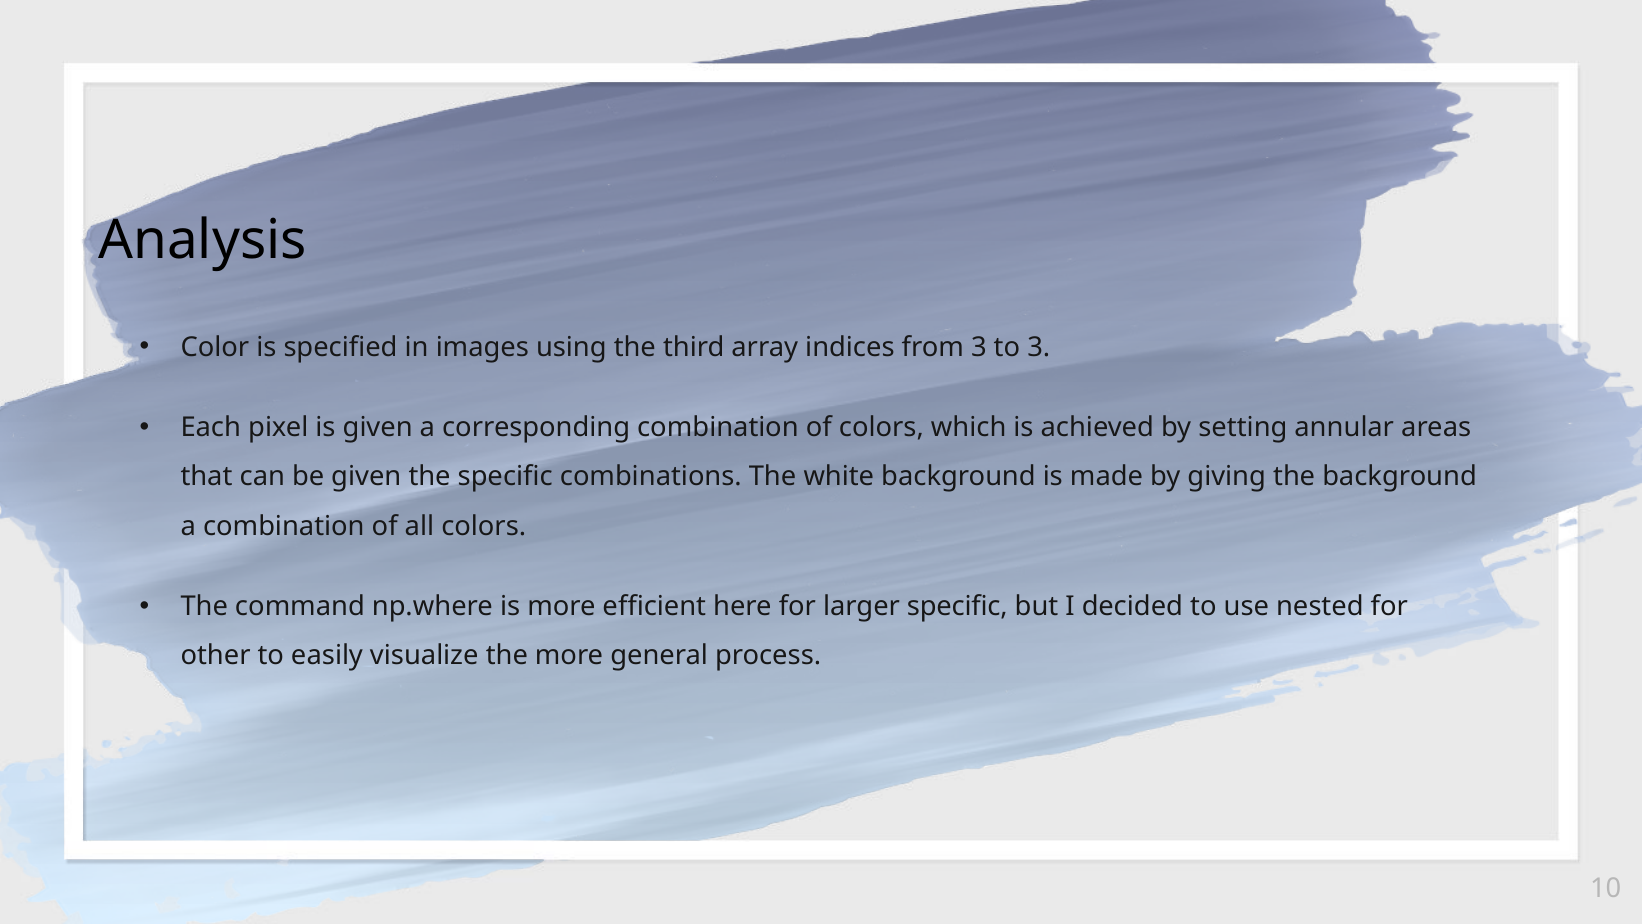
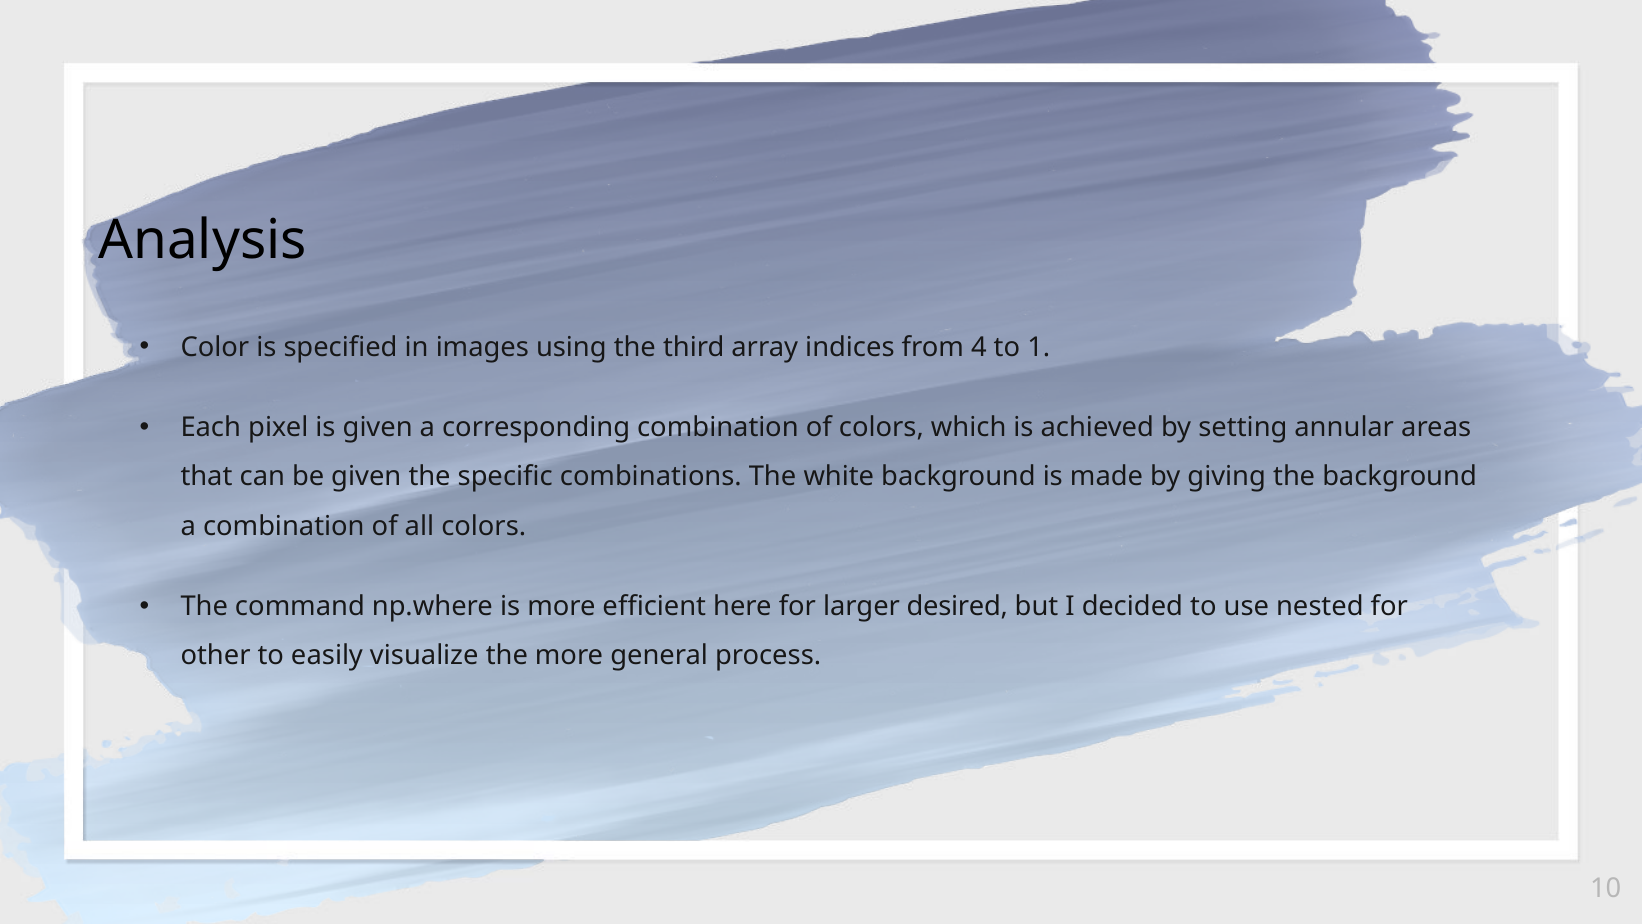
from 3: 3 -> 4 (979, 347)
to 3: 3 -> 1 (1039, 347)
larger specific: specific -> desired (957, 606)
